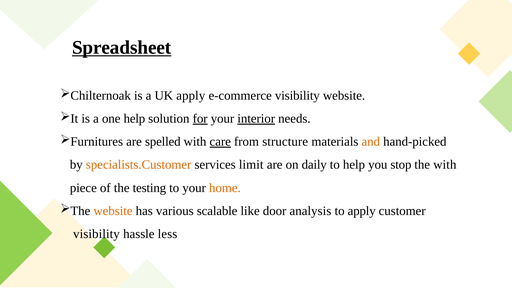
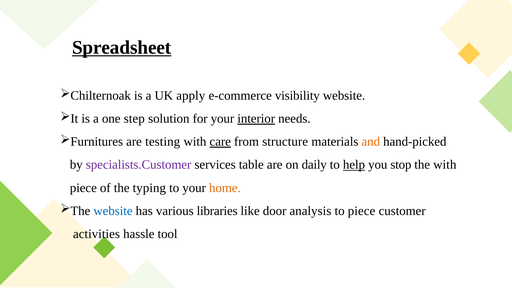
one help: help -> step (134, 119)
for underline: present -> none (200, 119)
spelled: spelled -> testing (163, 142)
specialists.Customer colour: orange -> purple (139, 165)
limit: limit -> table (251, 165)
help underline: none -> present (354, 165)
testing: testing -> typing (149, 188)
website colour: orange -> blue (113, 211)
scalable: scalable -> libraries (217, 211)
to apply: apply -> piece (362, 211)
visibility: visibility -> activities (96, 234)
less: less -> tool (168, 234)
